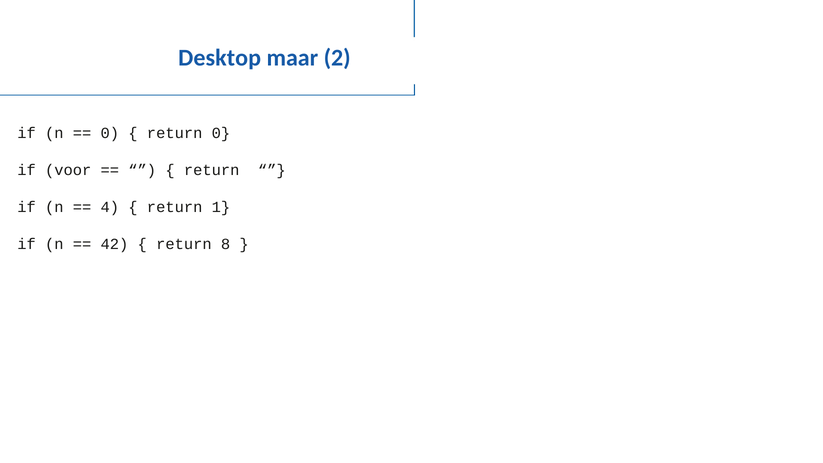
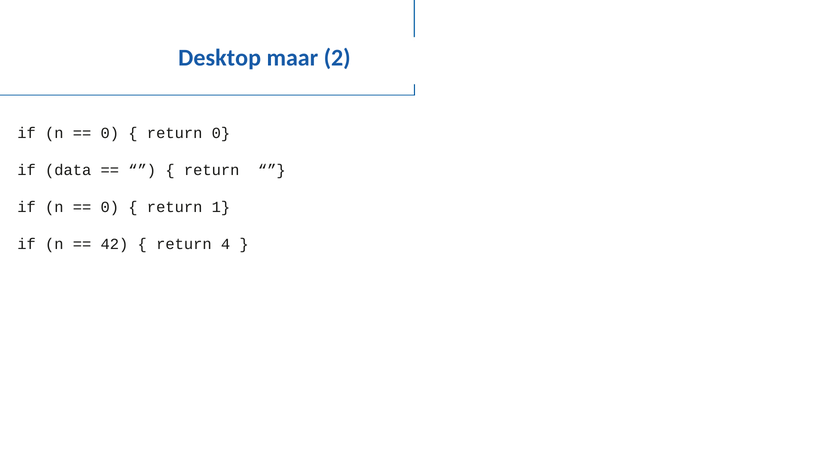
voor: voor -> data (68, 170)
4: 4 -> 0 (110, 207)
8: 8 -> 4 (226, 244)
